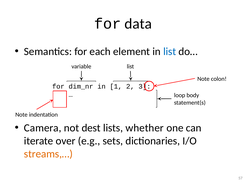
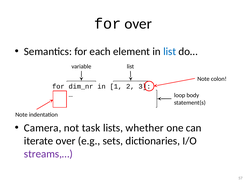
for data: data -> over (138, 24)
dest: dest -> task (91, 128)
streams,… colour: orange -> purple (48, 154)
